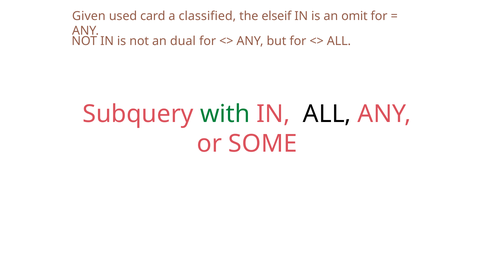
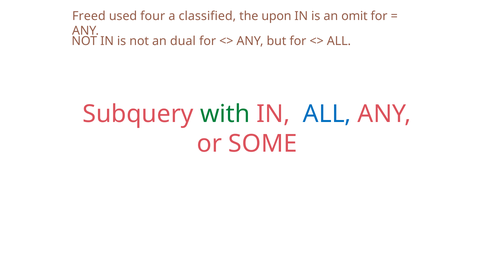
Given: Given -> Freed (89, 16)
card: card -> four (153, 16)
elseif: elseif -> upon (276, 16)
ALL colour: black -> blue (327, 114)
